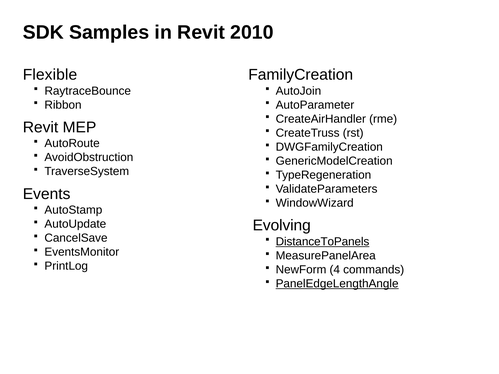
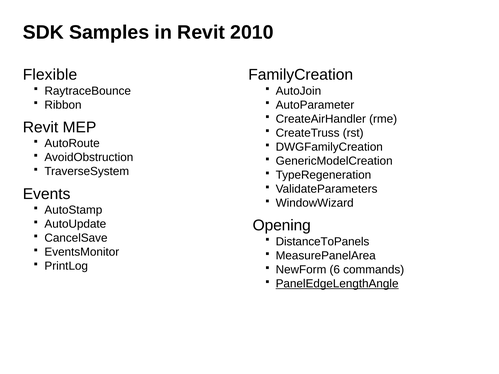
Evolving: Evolving -> Opening (282, 226)
DistanceToPanels underline: present -> none (323, 242)
4: 4 -> 6 (335, 270)
